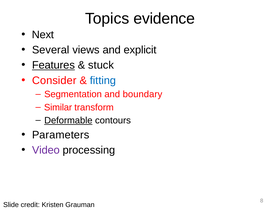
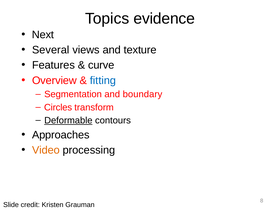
explicit: explicit -> texture (140, 50)
Features underline: present -> none (53, 65)
stuck: stuck -> curve (101, 65)
Consider: Consider -> Overview (54, 80)
Similar: Similar -> Circles (58, 107)
Parameters: Parameters -> Approaches (61, 135)
Video colour: purple -> orange (46, 150)
